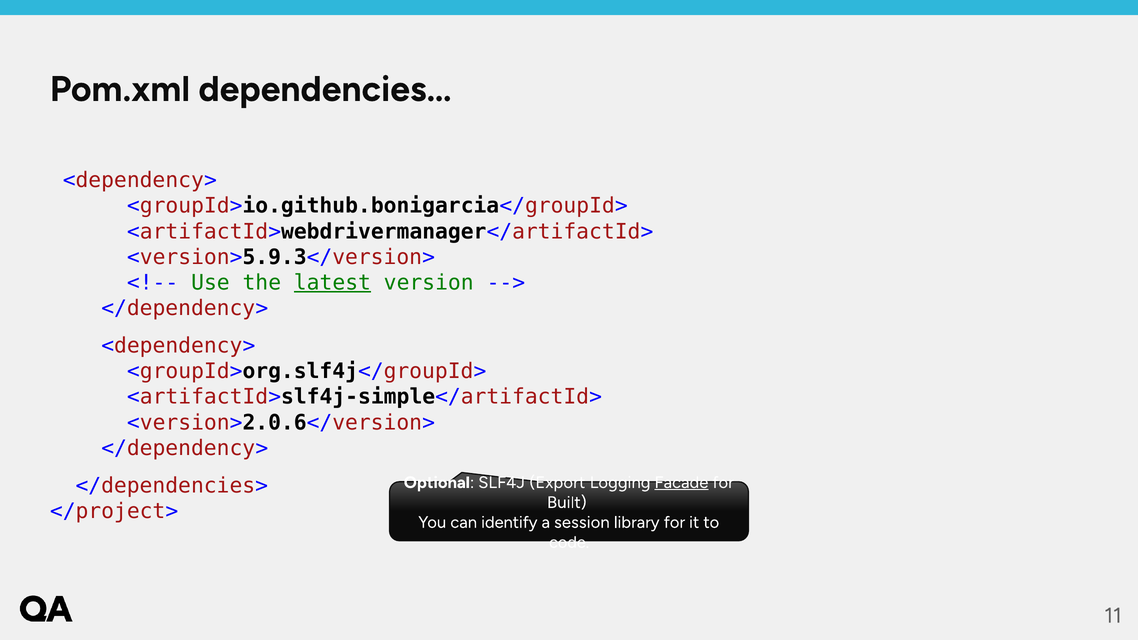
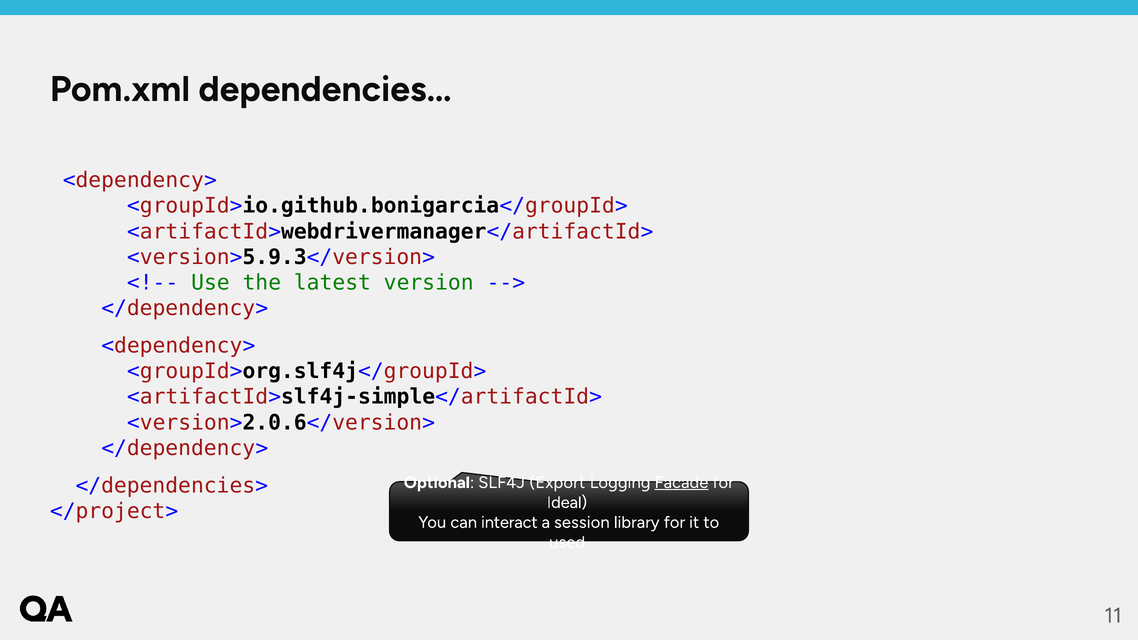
latest underline: present -> none (332, 283)
Built: Built -> Ideal (567, 503)
identify: identify -> interact (509, 522)
code: code -> used (569, 542)
